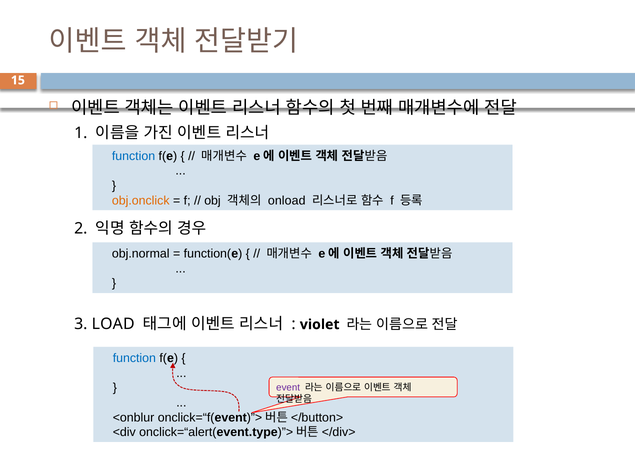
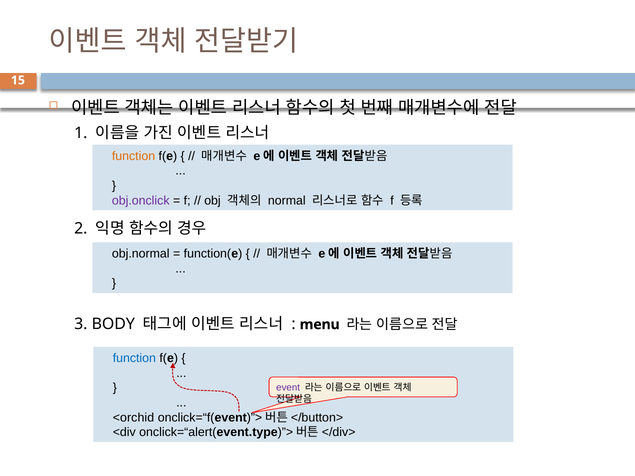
function colour: blue -> orange (134, 156)
obj.onclick colour: orange -> purple (141, 201)
onload: onload -> normal (287, 201)
LOAD: LOAD -> BODY (113, 324)
violet: violet -> menu (320, 325)
<onblur: <onblur -> <orchid (133, 418)
